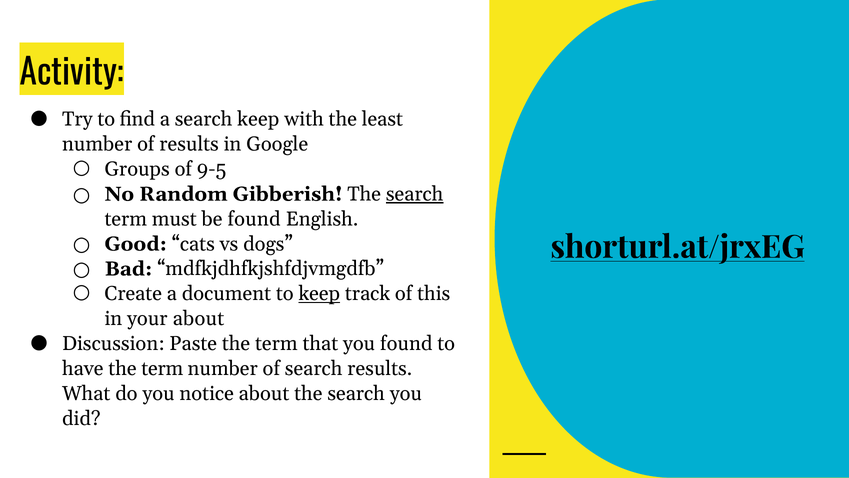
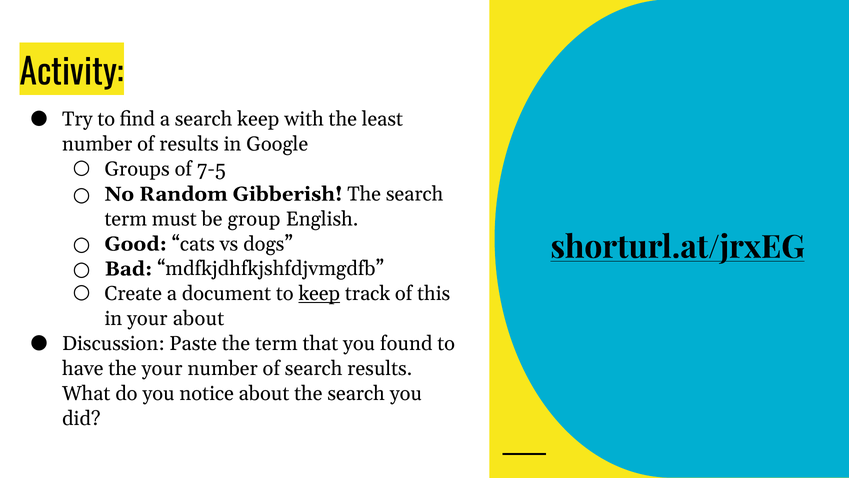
9-5: 9-5 -> 7-5 (211, 169)
search underline: present -> none (415, 194)
be found: found -> group (254, 219)
have the term: term -> your (162, 368)
